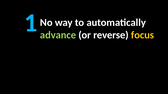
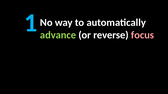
focus colour: yellow -> pink (143, 35)
